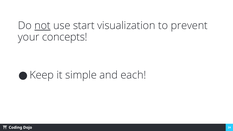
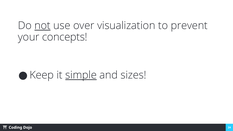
start: start -> over (84, 26)
simple underline: none -> present (81, 75)
each: each -> sizes (133, 75)
